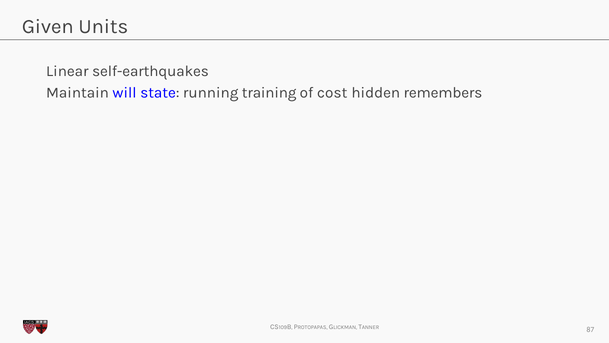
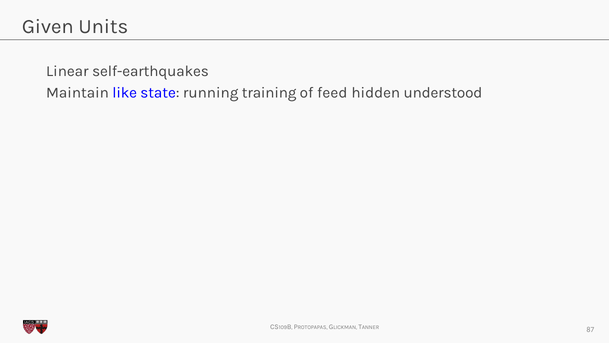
will: will -> like (125, 93)
cost: cost -> feed (332, 93)
remembers: remembers -> understood (443, 93)
